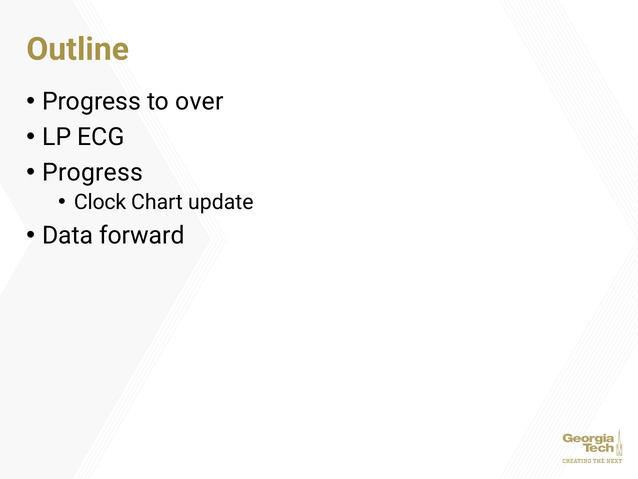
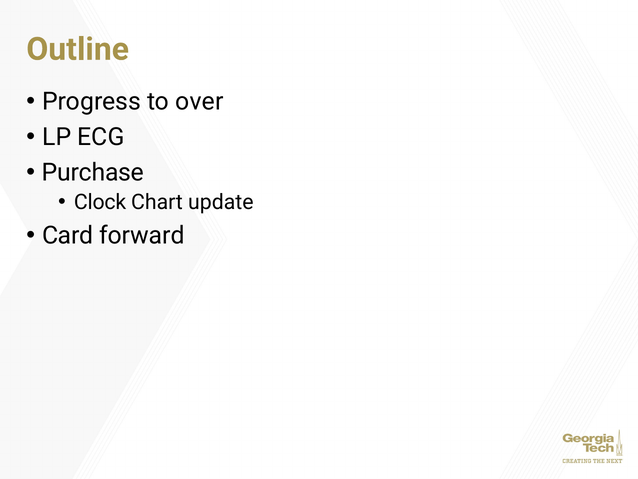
Progress: Progress -> Purchase (93, 172)
Data: Data -> Card (68, 235)
